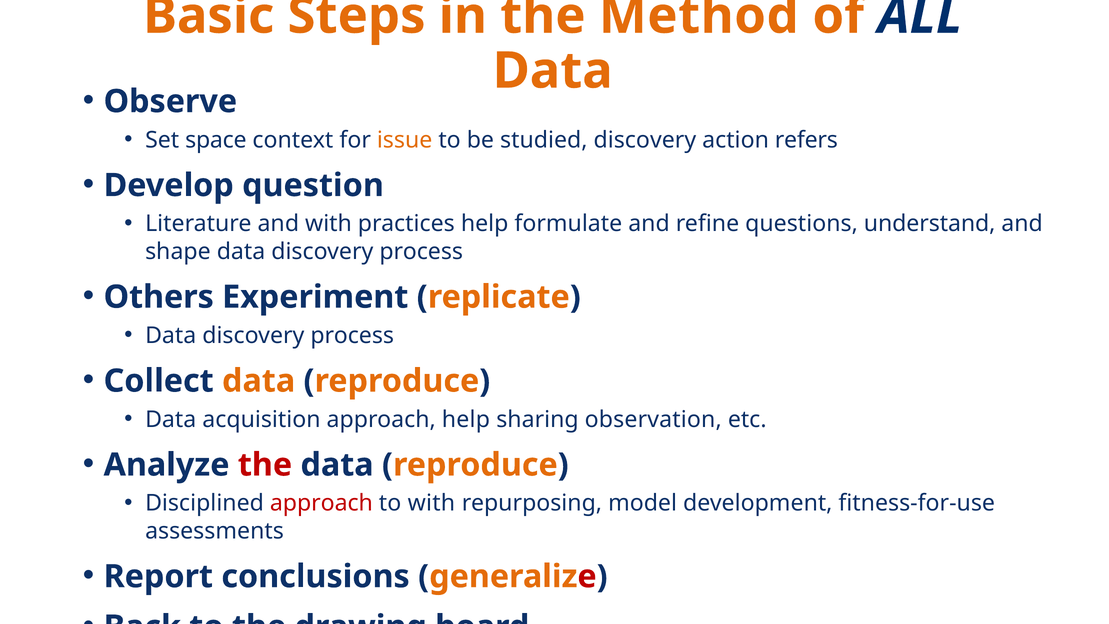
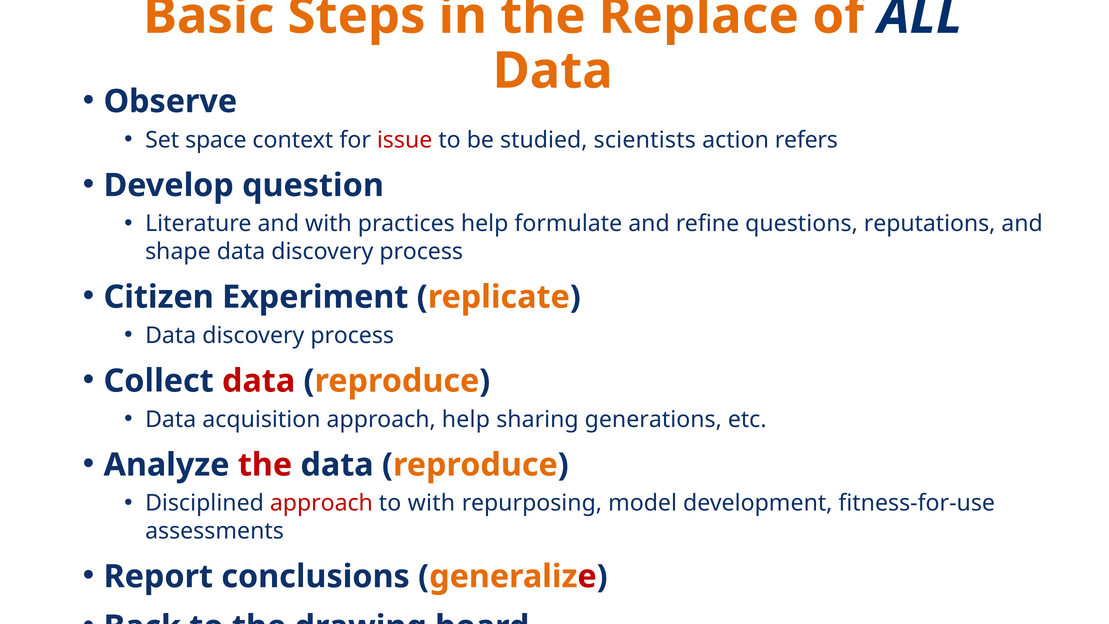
Method: Method -> Replace (699, 16)
issue colour: orange -> red (405, 140)
studied discovery: discovery -> scientists (645, 140)
understand: understand -> reputations (930, 224)
Others: Others -> Citizen (159, 297)
data colour: orange -> red (259, 381)
observation: observation -> generations (653, 419)
